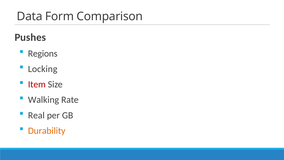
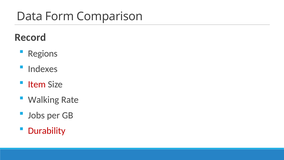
Pushes: Pushes -> Record (30, 37)
Locking: Locking -> Indexes (43, 69)
Real: Real -> Jobs (36, 115)
Durability colour: orange -> red (47, 131)
